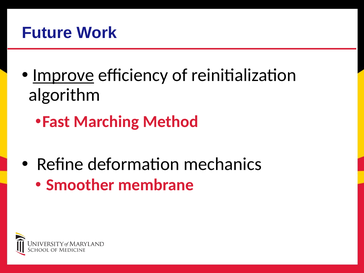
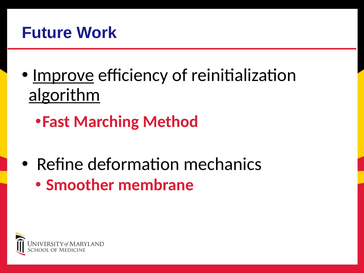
algorithm underline: none -> present (64, 95)
